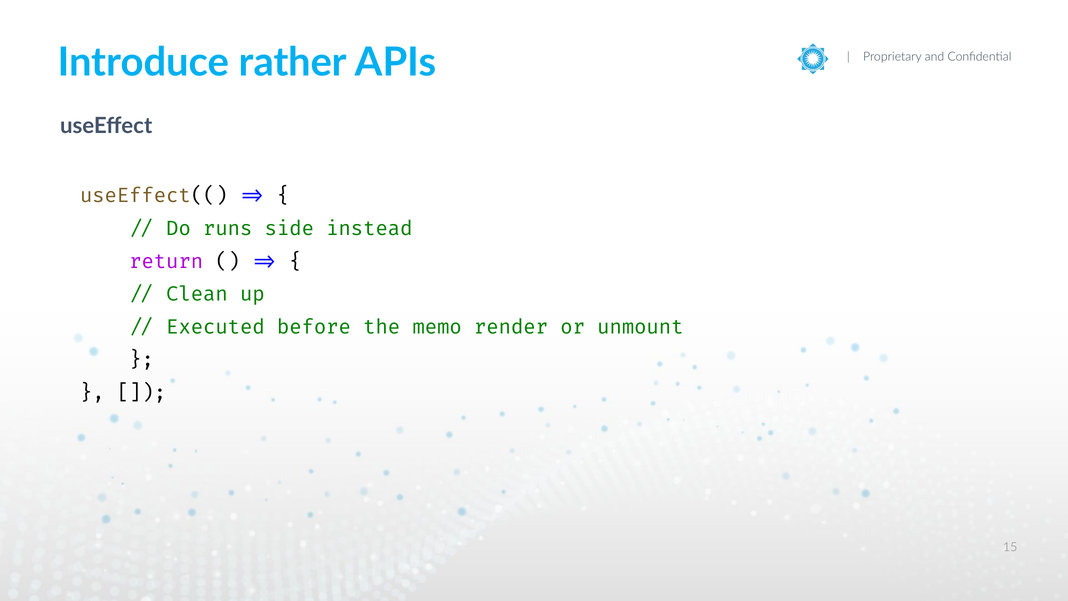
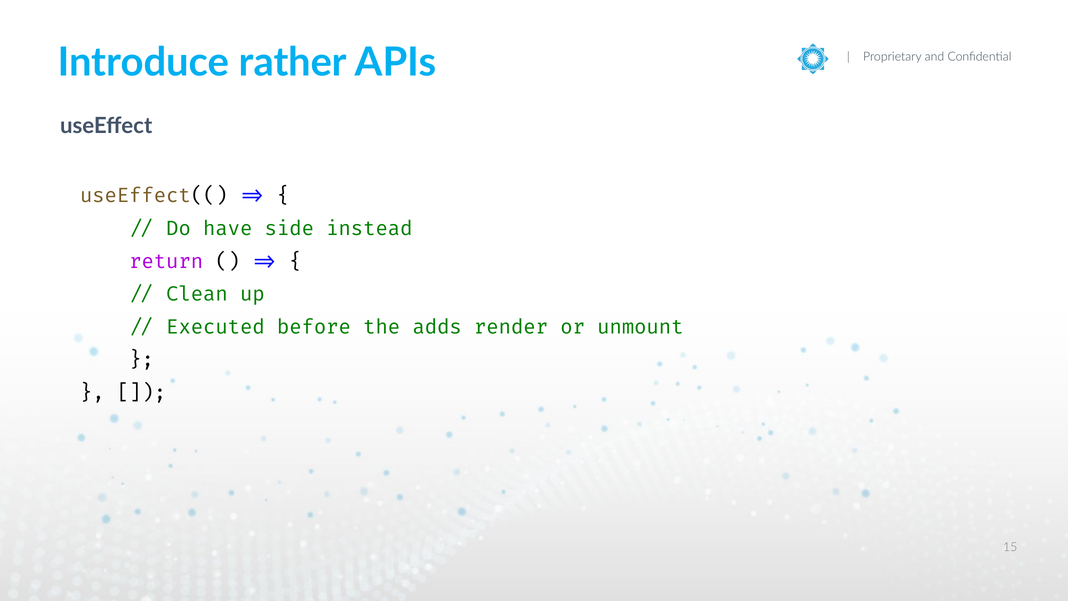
runs: runs -> have (228, 229)
memo: memo -> adds (437, 327)
